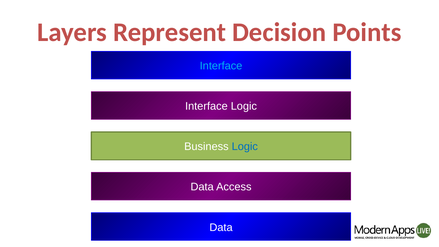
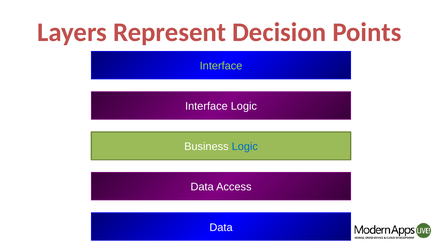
Interface colour: light blue -> light green (221, 66)
